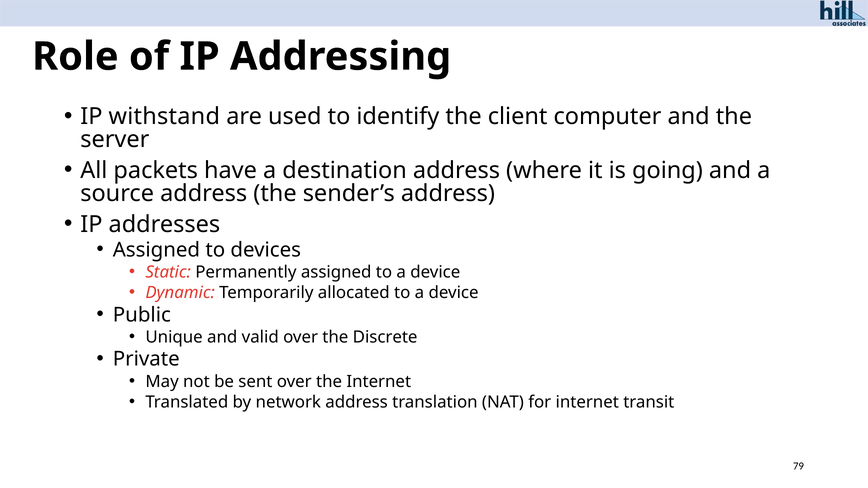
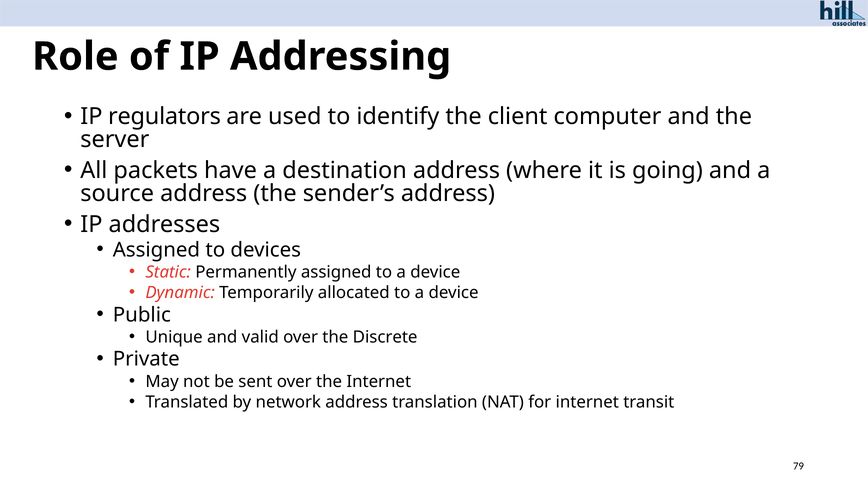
withstand: withstand -> regulators (165, 117)
